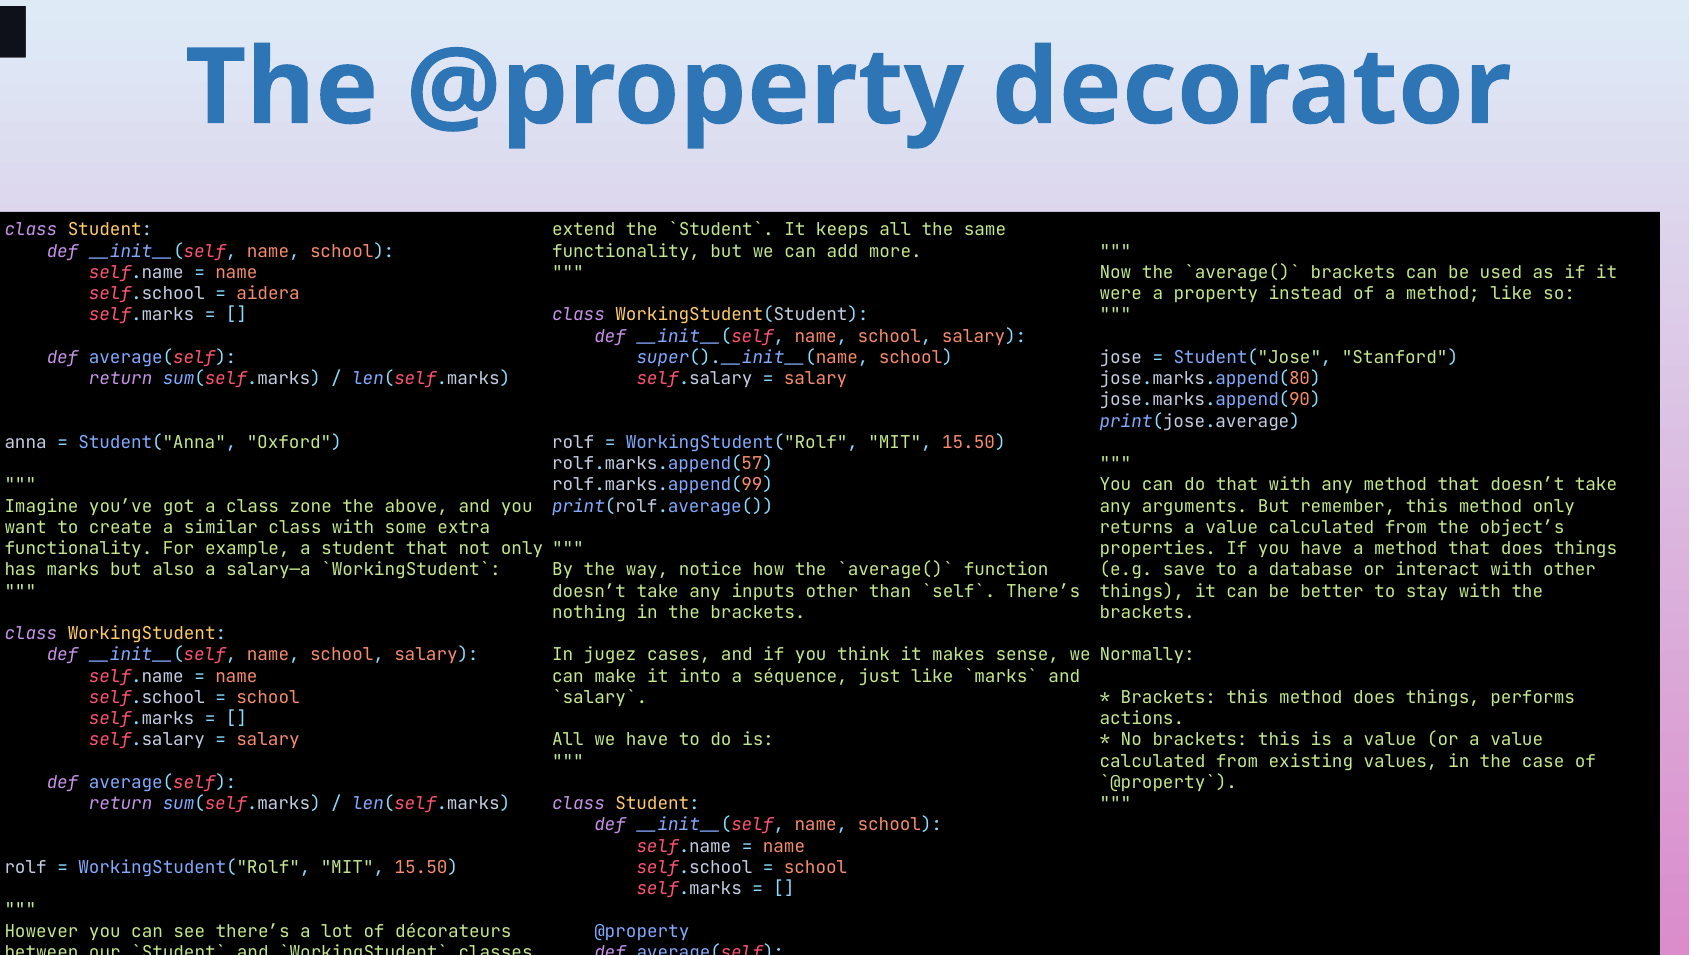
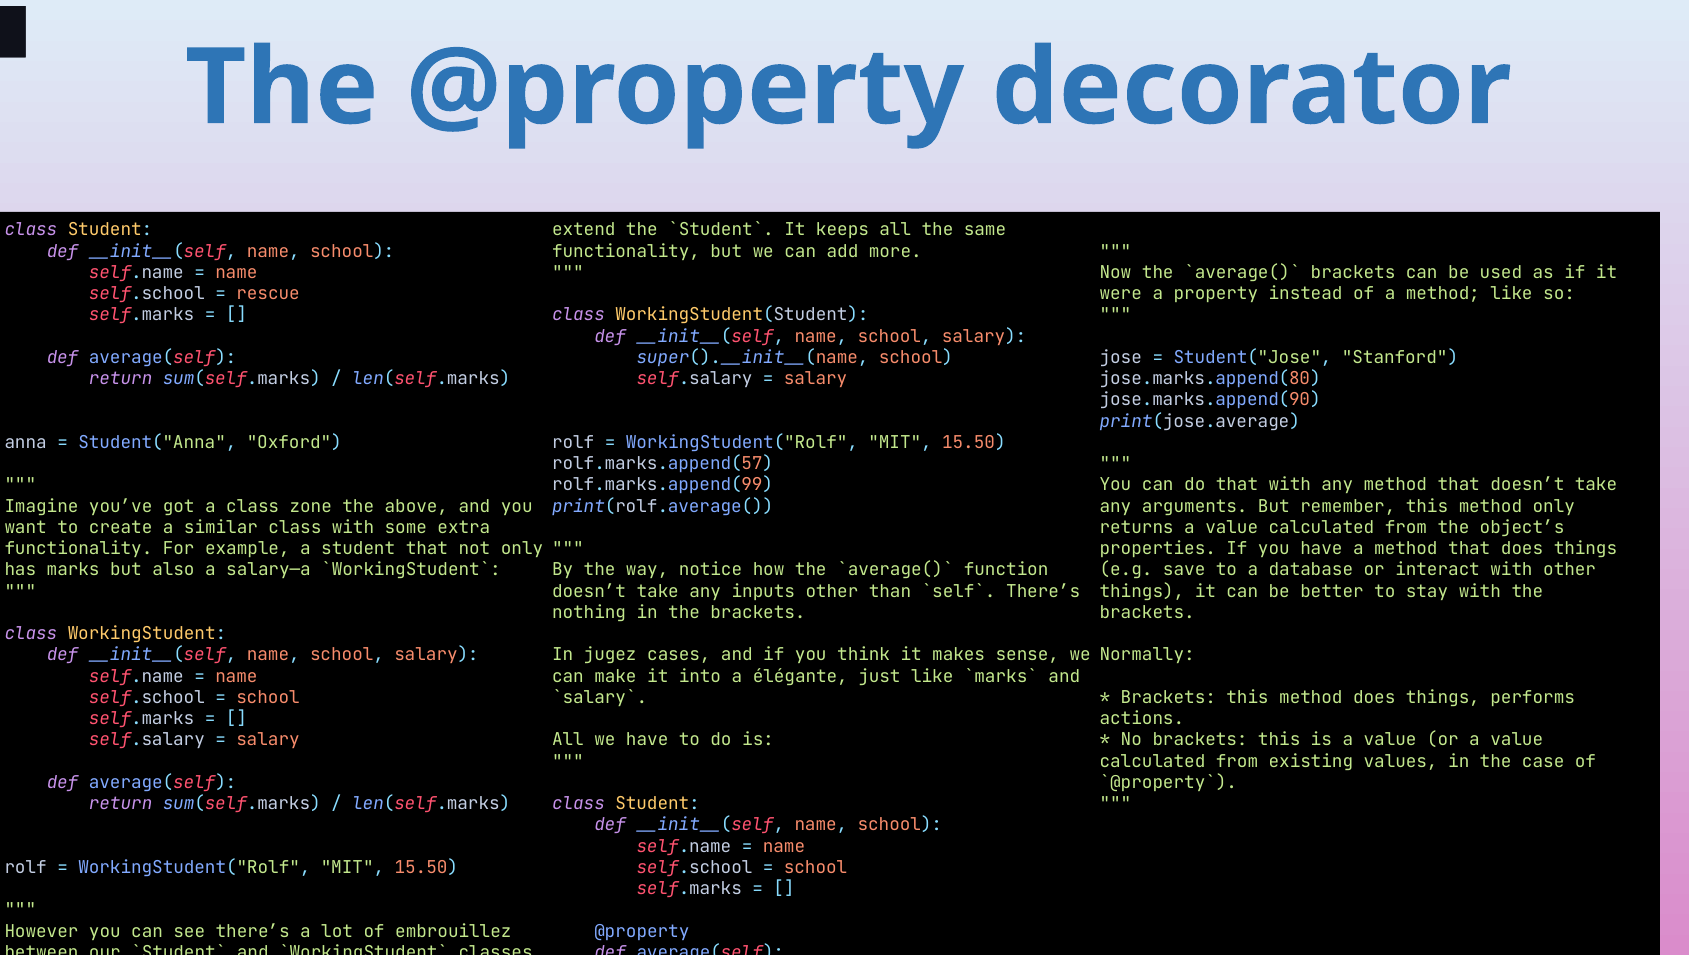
aidera: aidera -> rescue (268, 294)
séquence: séquence -> élégante (800, 676)
décorateurs: décorateurs -> embrouillez (453, 931)
